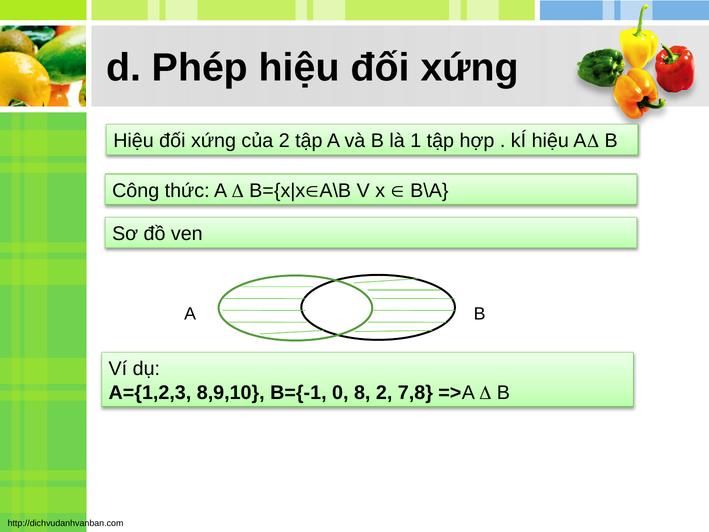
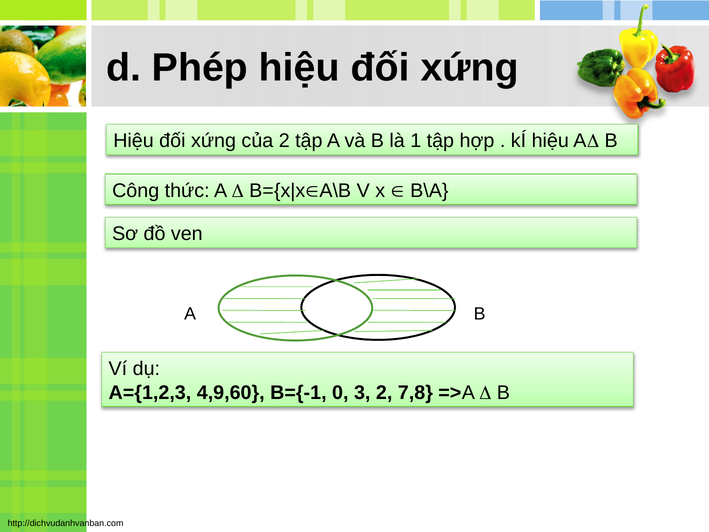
8,9,10: 8,9,10 -> 4,9,60 (231, 392)
8: 8 -> 3 (362, 392)
